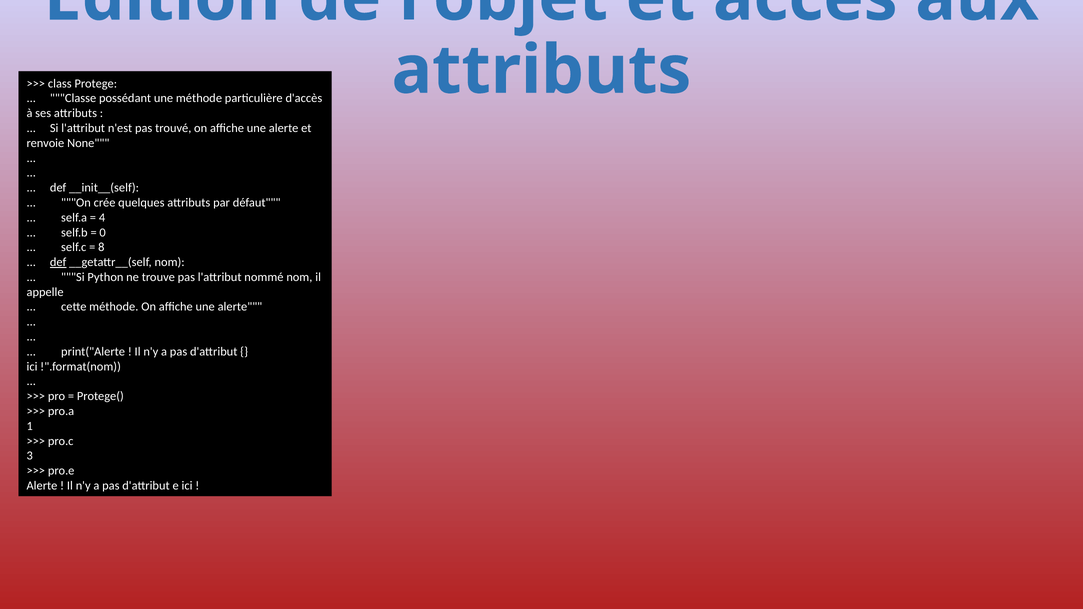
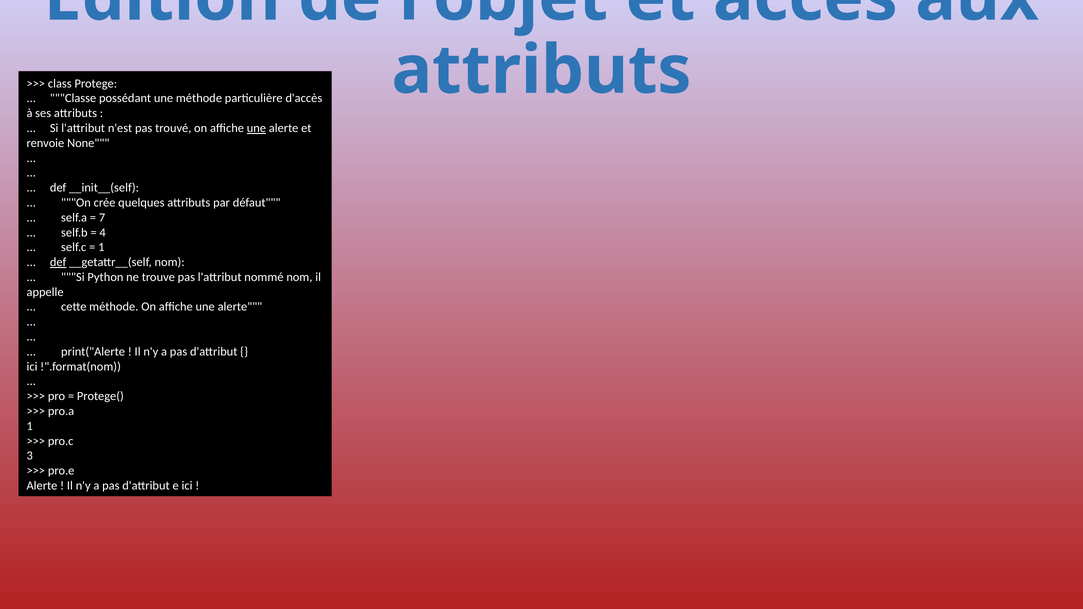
une underline: none -> present (256, 128)
4: 4 -> 7 (102, 218)
0: 0 -> 4 (103, 232)
8: 8 -> 1 (101, 247)
